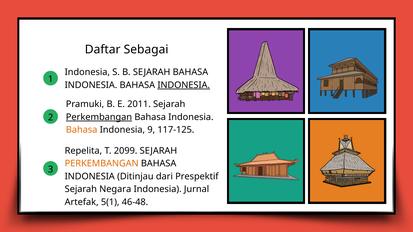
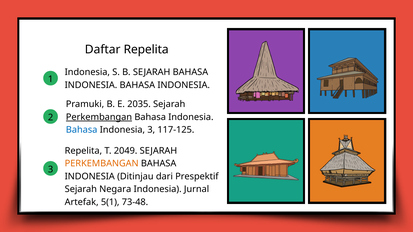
Daftar Sebagai: Sebagai -> Repelita (146, 50)
INDONESIA underline: present -> none (184, 85)
2011: 2011 -> 2035 (139, 104)
Bahasa colour: orange -> blue (82, 130)
Indonesia 9: 9 -> 3 (151, 130)
2099: 2099 -> 2049 (126, 151)
46-48: 46-48 -> 73-48 (135, 202)
